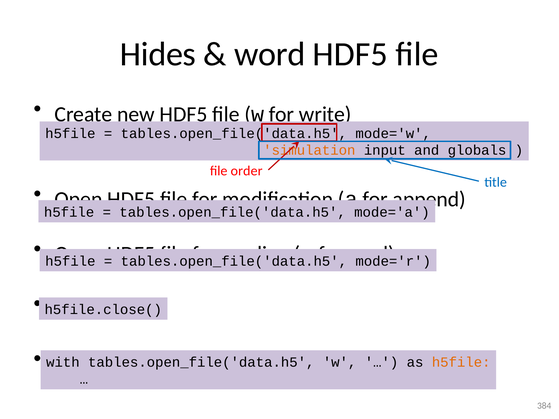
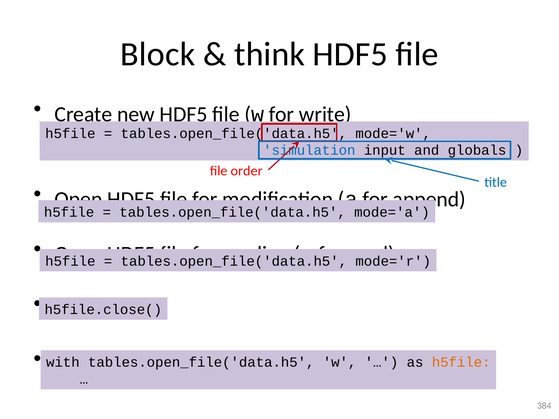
Hides: Hides -> Block (158, 54)
word: word -> think (270, 54)
simulation colour: orange -> blue (309, 150)
